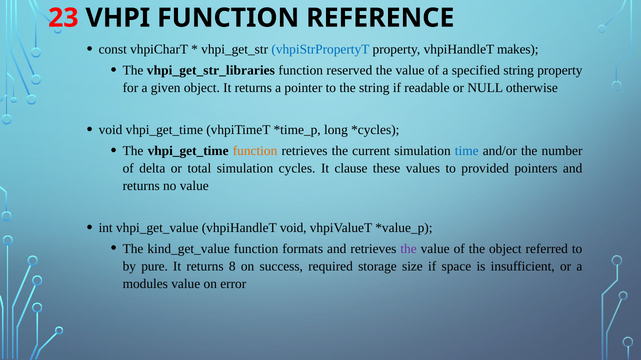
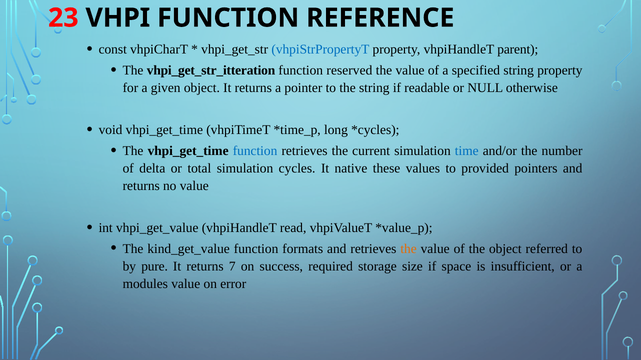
makes: makes -> parent (518, 50)
vhpi_get_str_libraries: vhpi_get_str_libraries -> vhpi_get_str_itteration (211, 70)
function colour: orange -> blue (255, 151)
clause: clause -> native (351, 169)
vhpiHandleT void: void -> read (293, 228)
the colour: purple -> orange (409, 249)
8: 8 -> 7 (232, 267)
